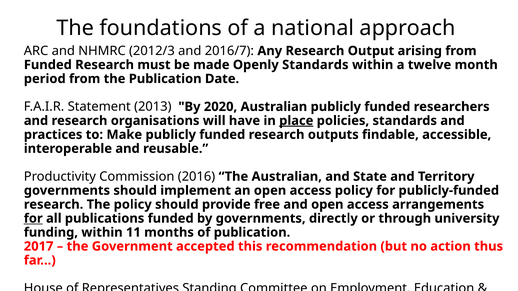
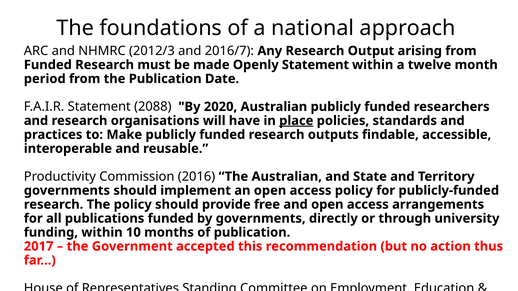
Openly Standards: Standards -> Statement (315, 65)
2013: 2013 -> 2088 (153, 107)
for underline: present -> none (33, 219)
11: 11 -> 10 (133, 233)
